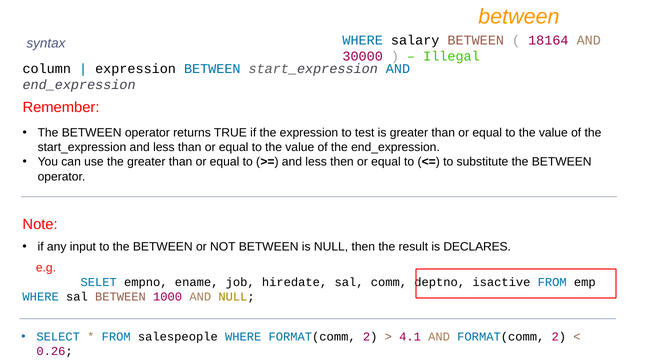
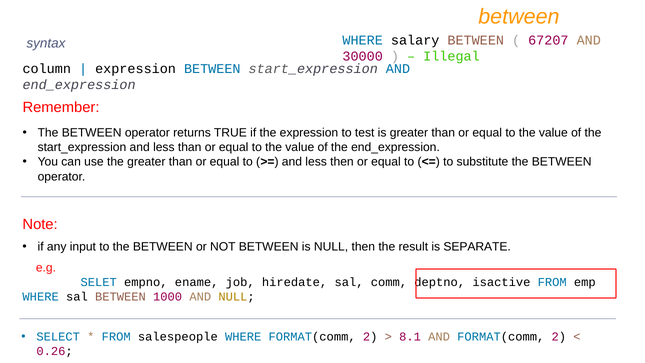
18164: 18164 -> 67207 (548, 40)
DECLARES: DECLARES -> SEPARATE (477, 247)
4.1: 4.1 -> 8.1 (410, 337)
